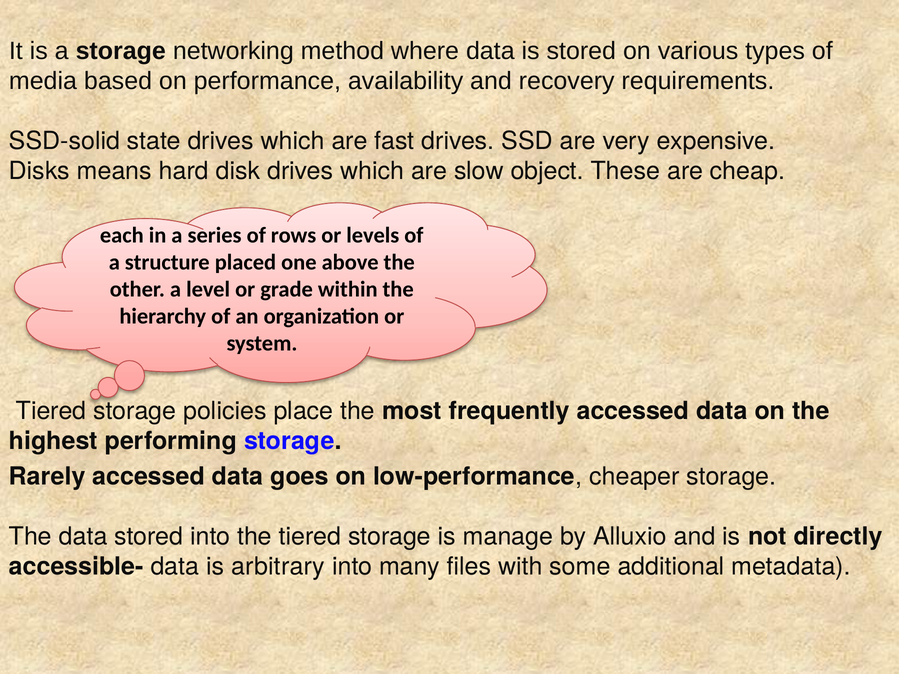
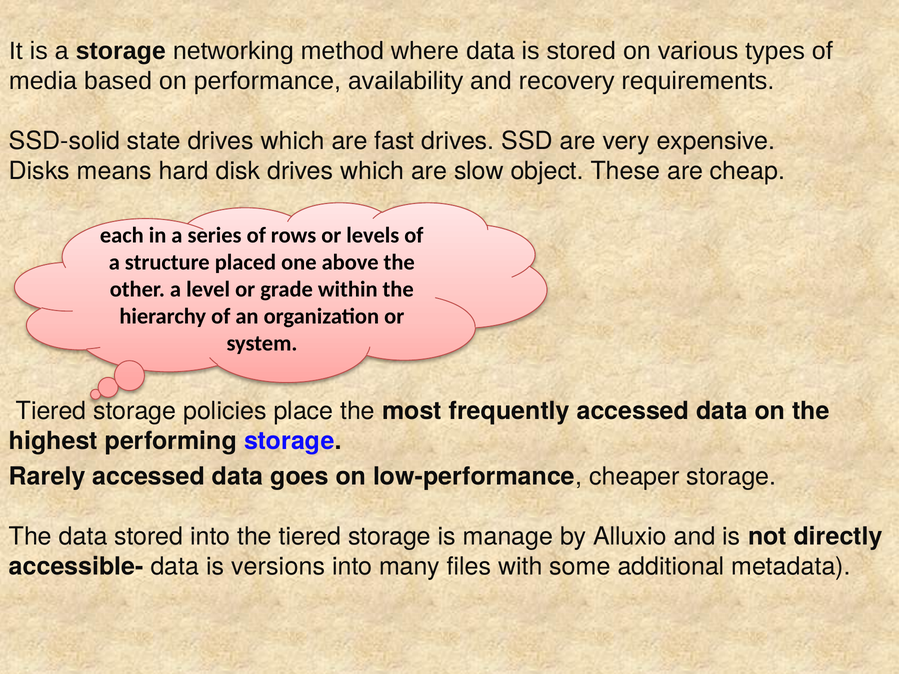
arbitrary: arbitrary -> versions (278, 567)
